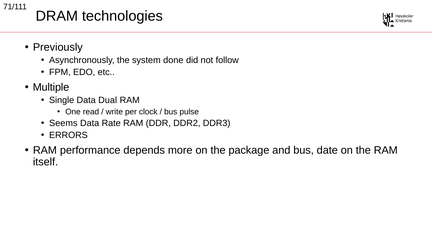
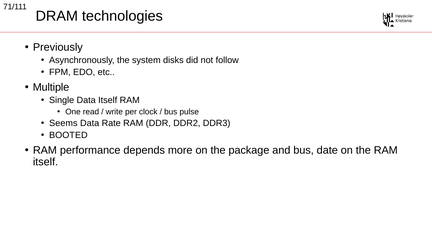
done: done -> disks (173, 60)
Data Dual: Dual -> Itself (108, 100)
ERRORS: ERRORS -> BOOTED (68, 135)
